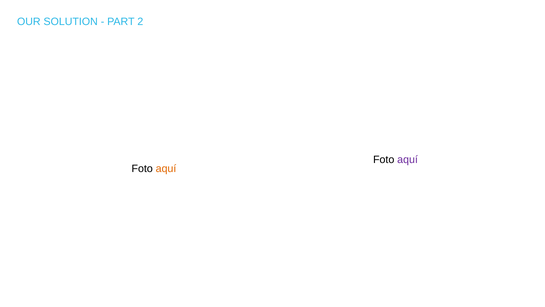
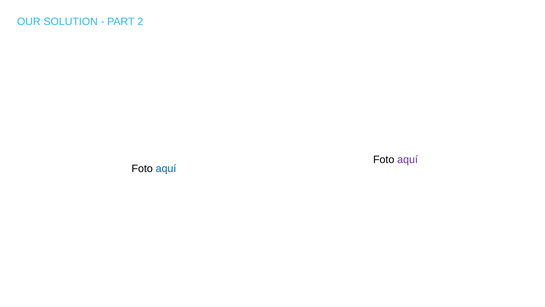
aquí colour: orange -> blue (166, 168)
